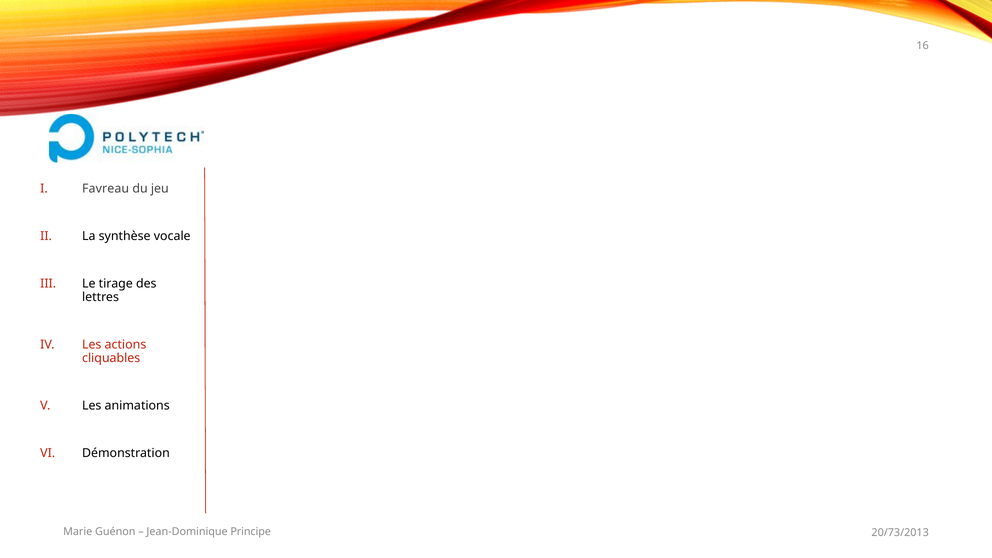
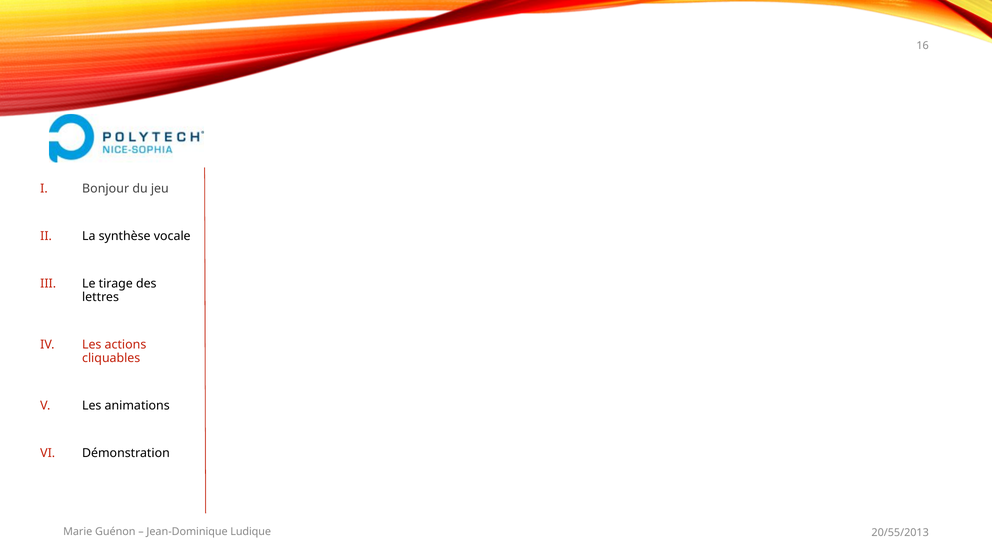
Favreau: Favreau -> Bonjour (106, 189)
Principe: Principe -> Ludique (251, 532)
20/73/2013: 20/73/2013 -> 20/55/2013 (900, 533)
